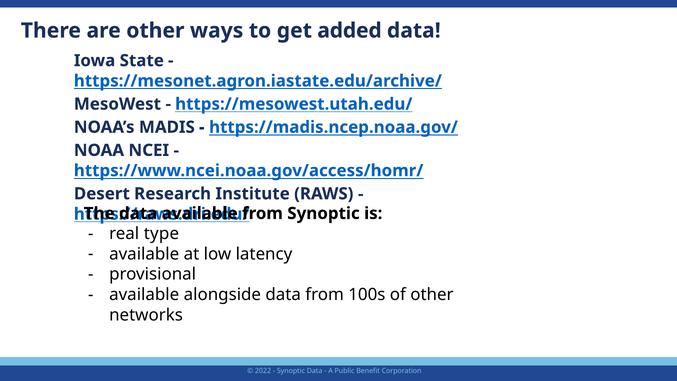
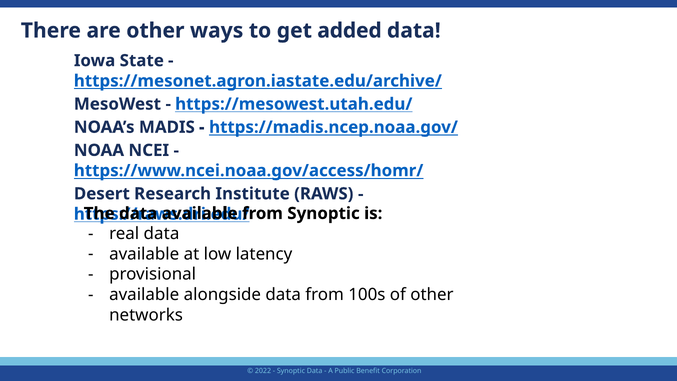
real type: type -> data (161, 234)
